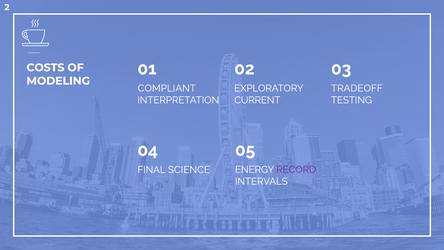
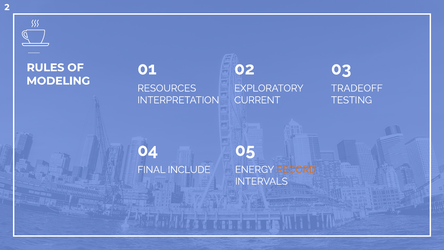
COSTS: COSTS -> RULES (45, 68)
COMPLIANT: COMPLIANT -> RESOURCES (167, 88)
RECORD colour: purple -> orange (296, 169)
SCIENCE: SCIENCE -> INCLUDE (189, 170)
